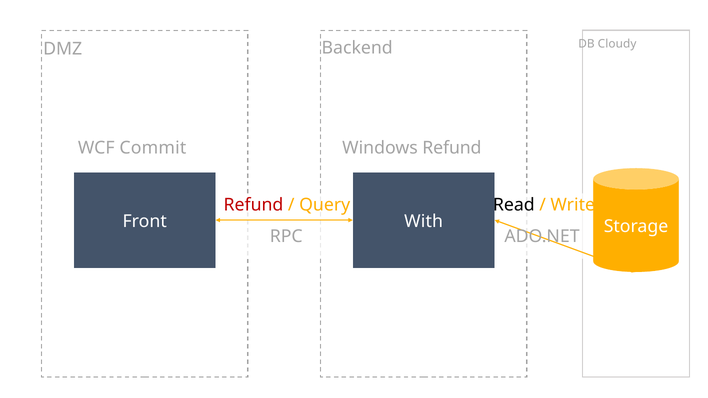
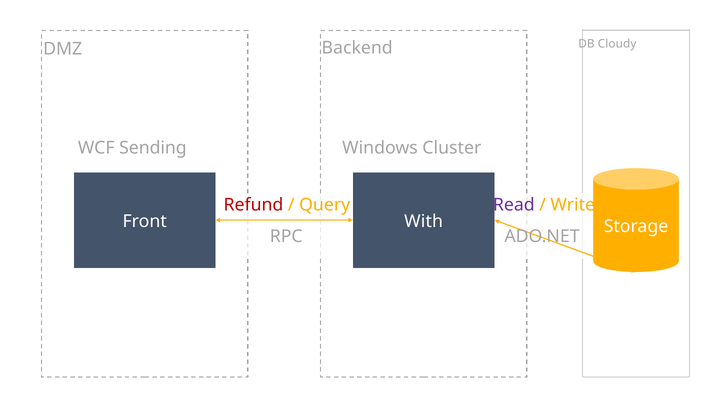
Commit: Commit -> Sending (153, 148)
Windows Refund: Refund -> Cluster (452, 148)
Read colour: black -> purple (514, 205)
